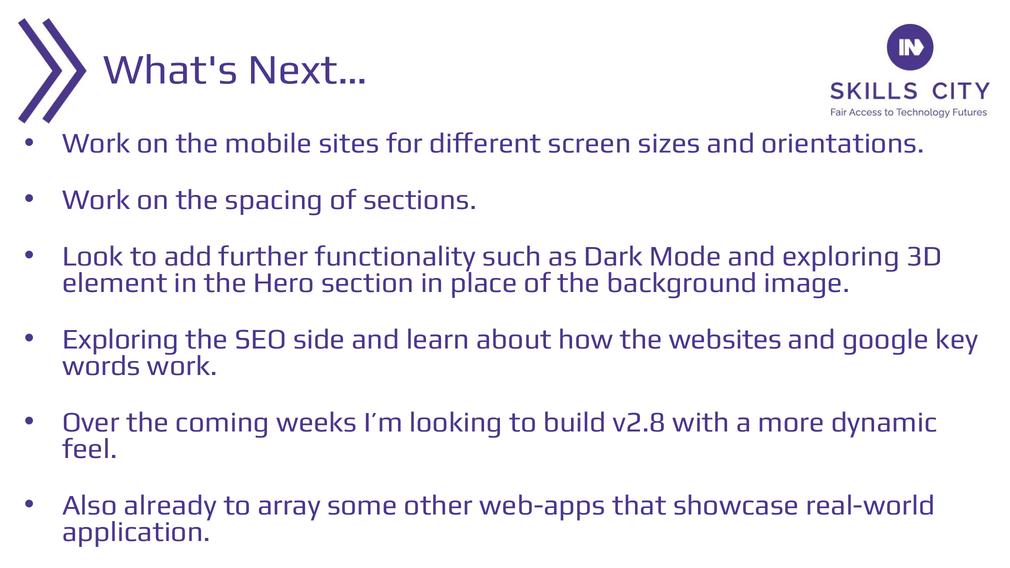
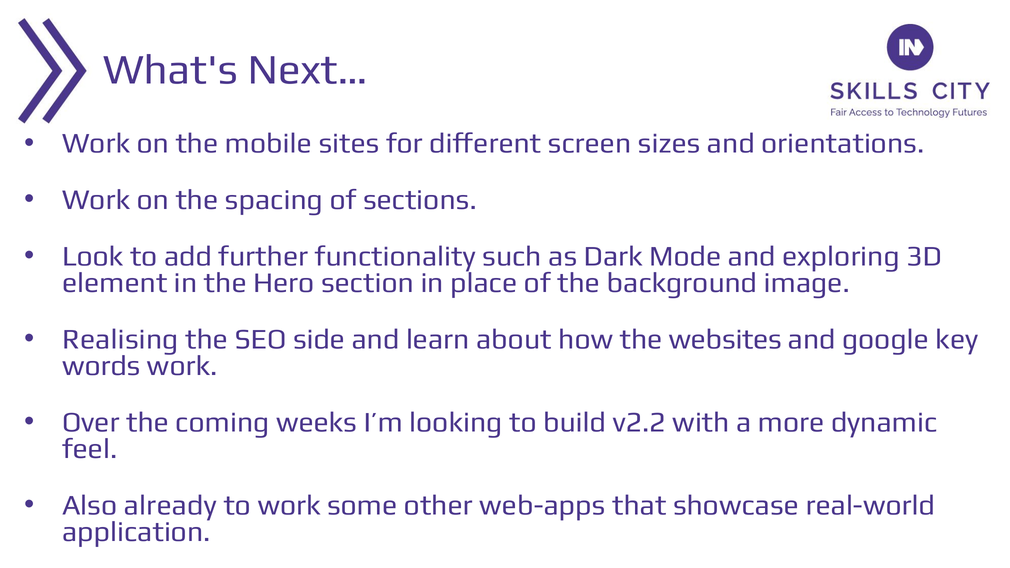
Exploring: Exploring -> Realising (120, 339)
v2.8: v2.8 -> v2.2 (639, 422)
to array: array -> work (289, 505)
